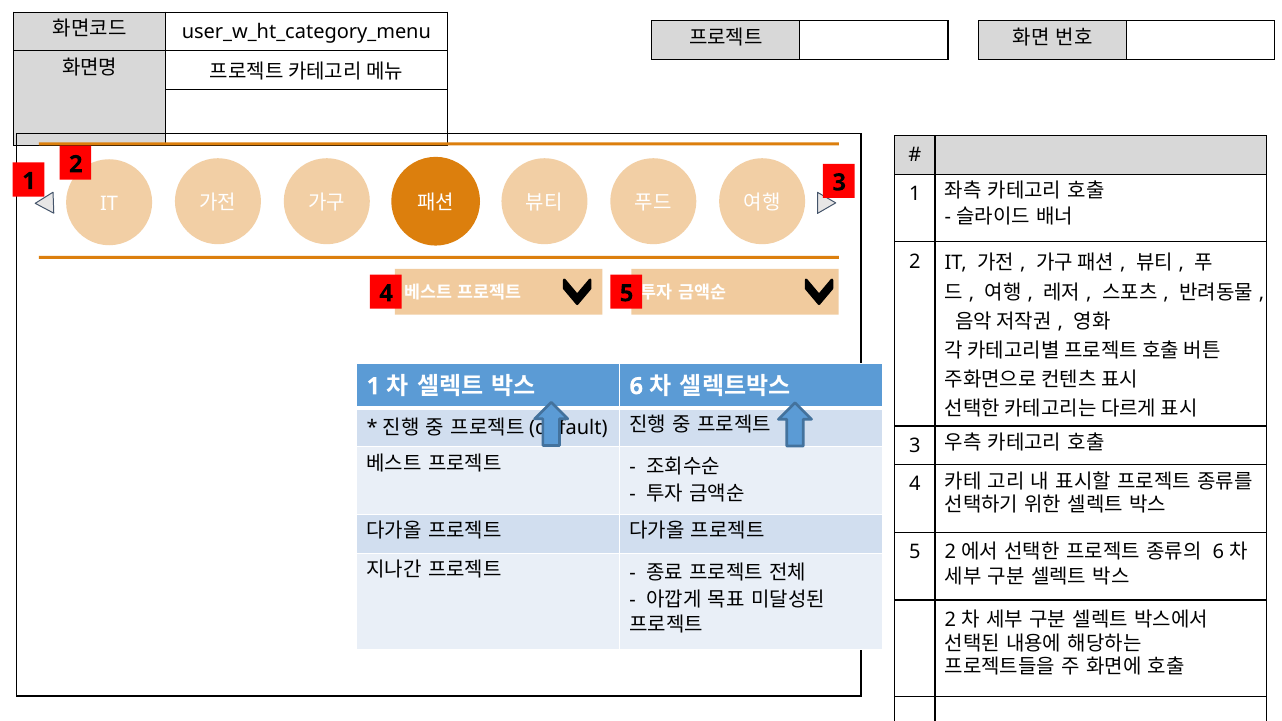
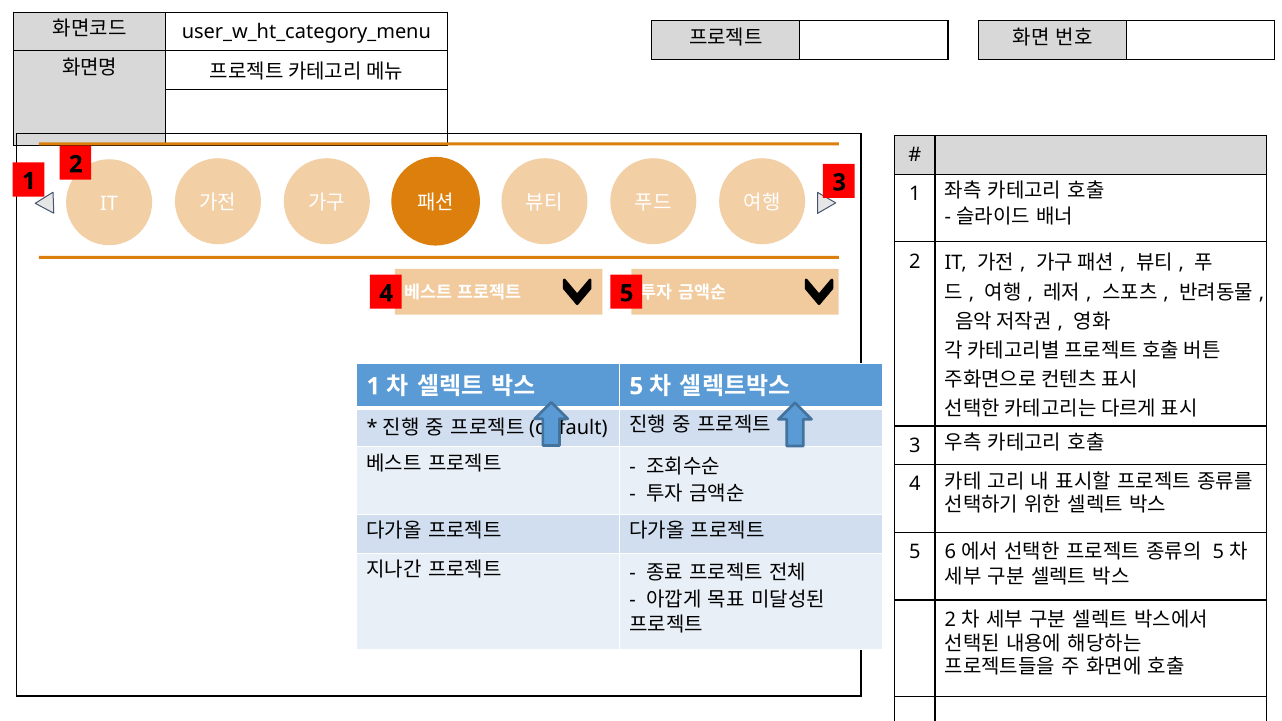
6: 6 -> 5 (636, 386)
5 2: 2 -> 6 (950, 552)
6: 6 -> 5 (1218, 552)
